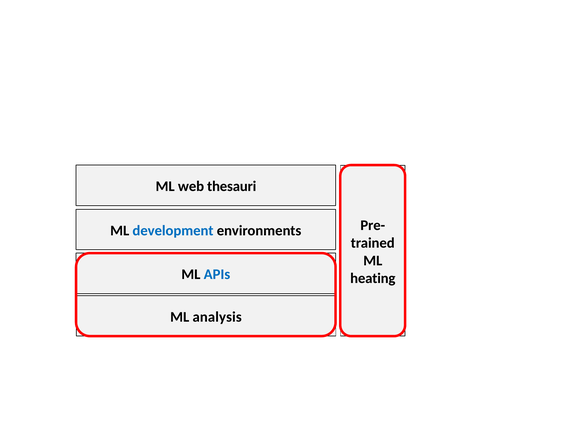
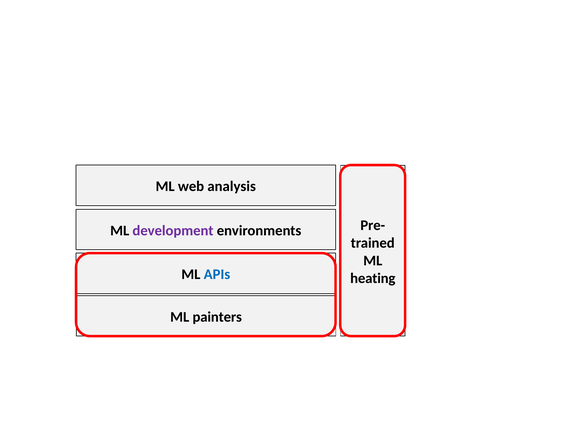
thesauri: thesauri -> analysis (232, 186)
development colour: blue -> purple (173, 231)
analysis: analysis -> painters (217, 317)
